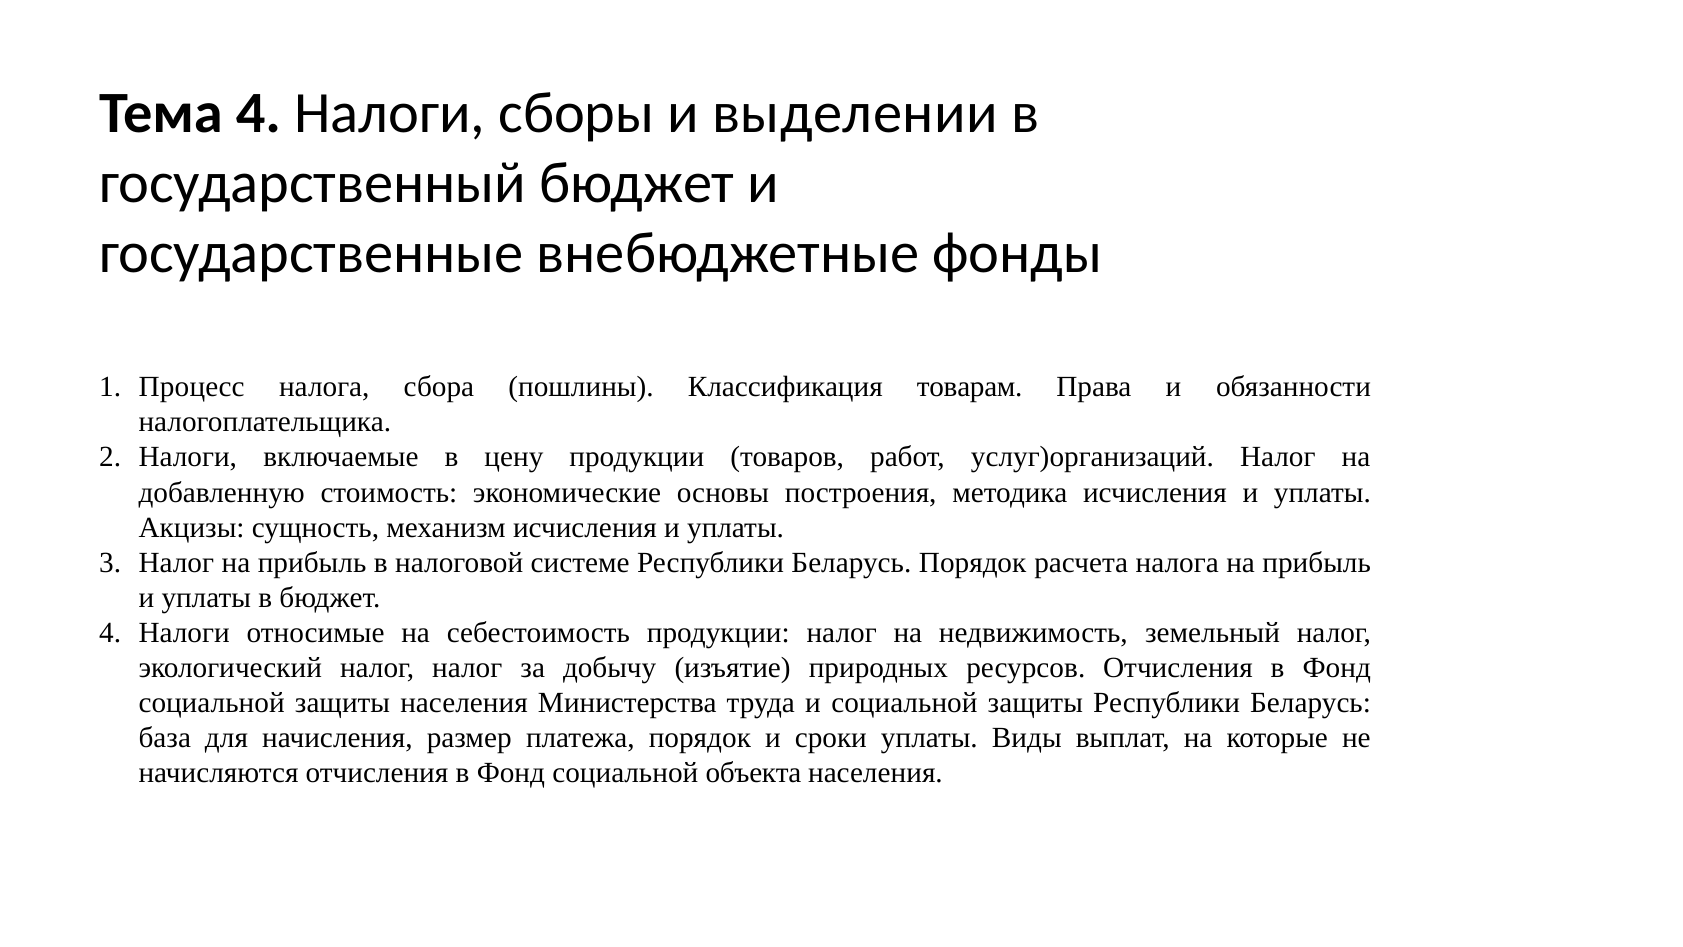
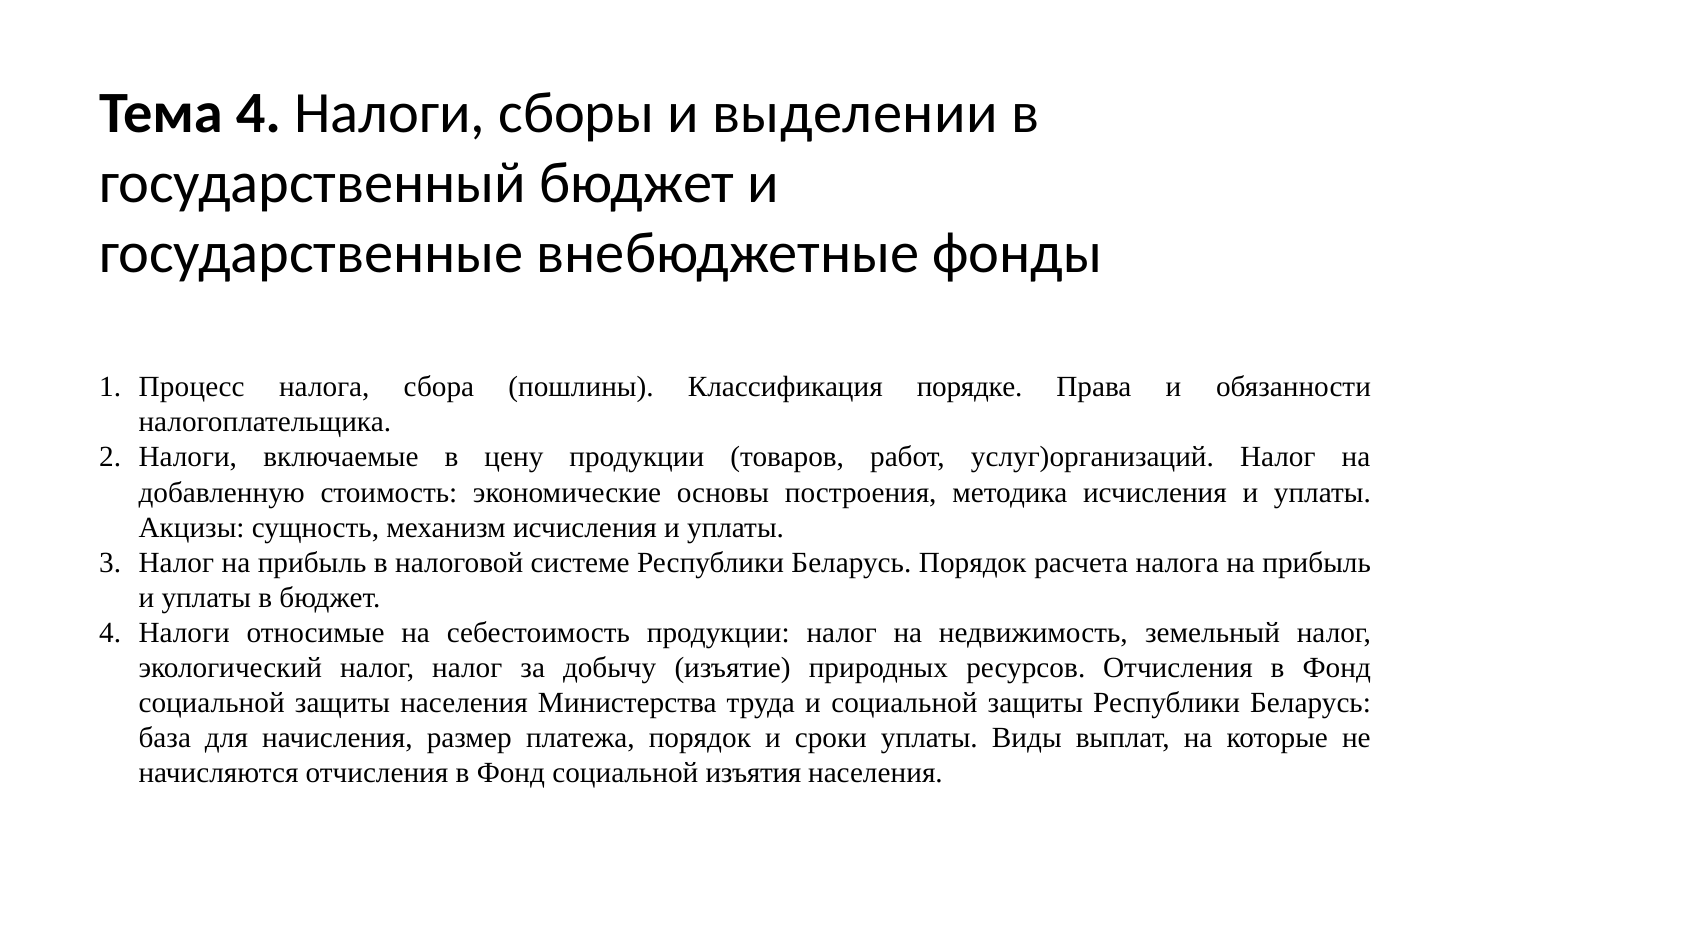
товарам: товарам -> порядке (970, 387)
объекта: объекта -> изъятия (753, 773)
